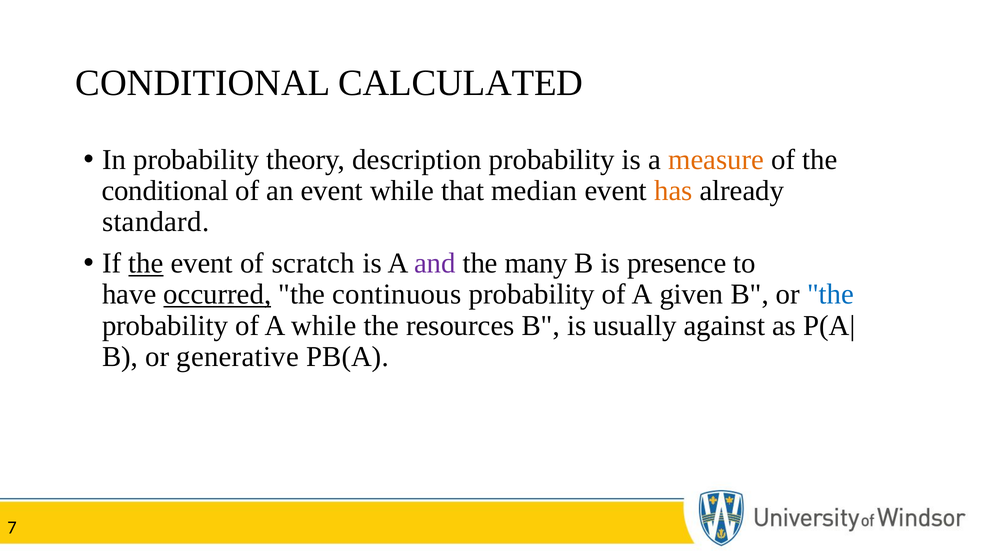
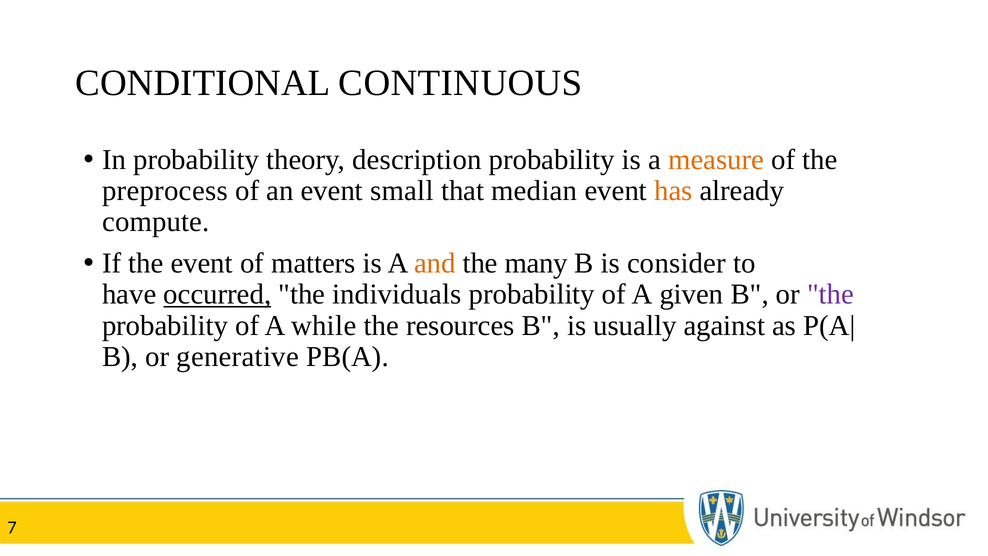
CALCULATED: CALCULATED -> CONTINUOUS (460, 83)
conditional: conditional -> preprocess (165, 191)
event while: while -> small (402, 191)
standard: standard -> compute (156, 222)
the underline: present -> none (146, 263)
scratch: scratch -> matters (313, 263)
and colour: purple -> orange (435, 263)
presence: presence -> consider (676, 263)
continuous: continuous -> individuals (397, 294)
the colour: blue -> purple (830, 294)
